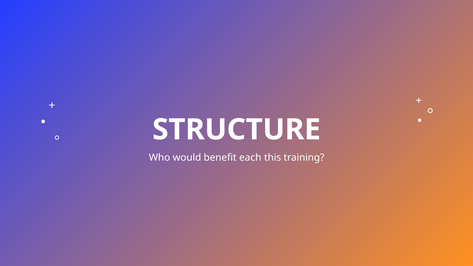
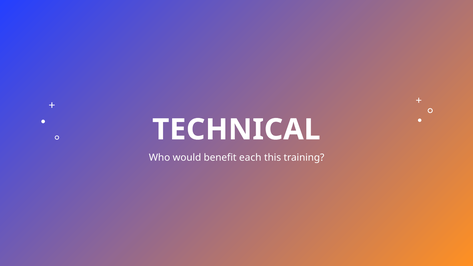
STRUCTURE: STRUCTURE -> TECHNICAL (236, 130)
